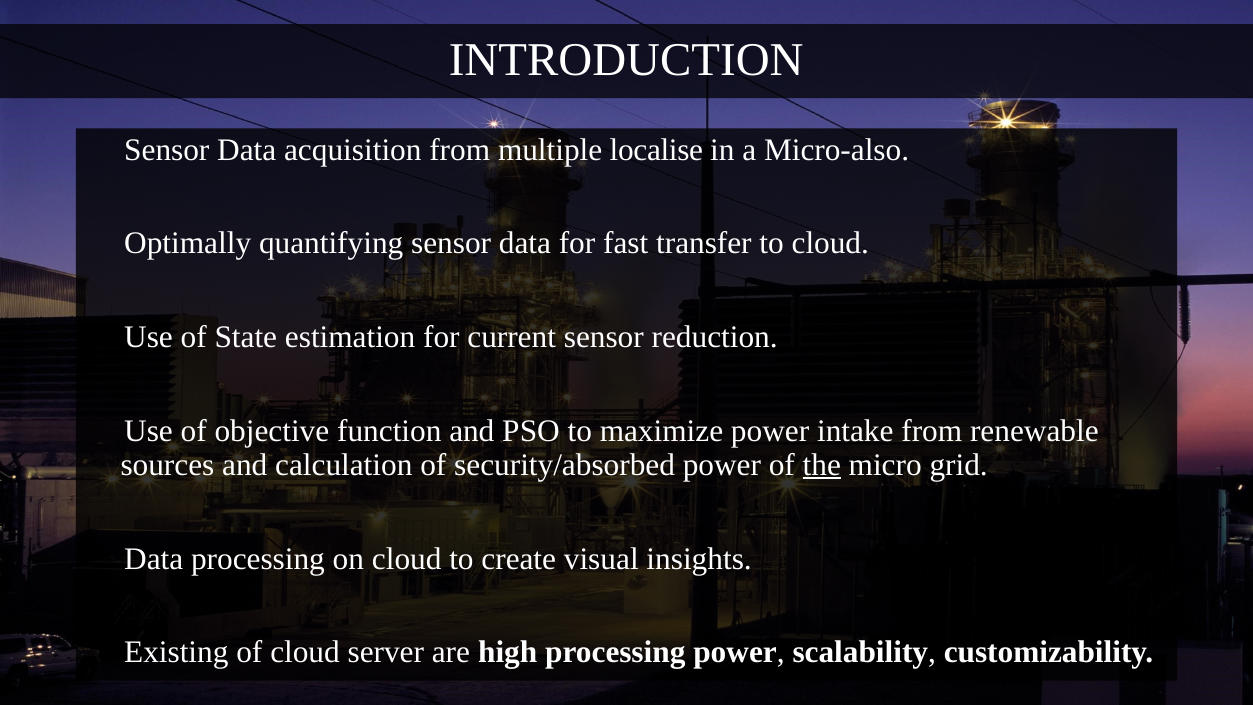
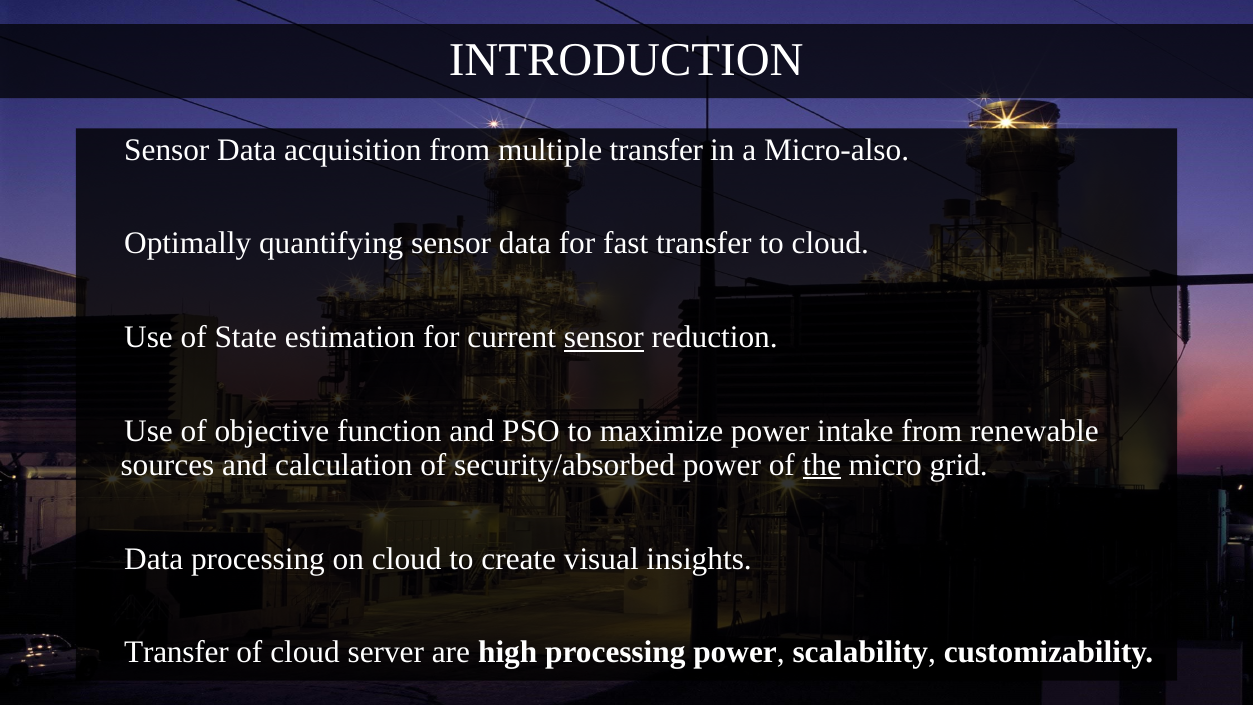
multiple localise: localise -> transfer (656, 150)
sensor underline: none -> present (604, 337)
Existing: Existing -> Transfer (176, 652)
